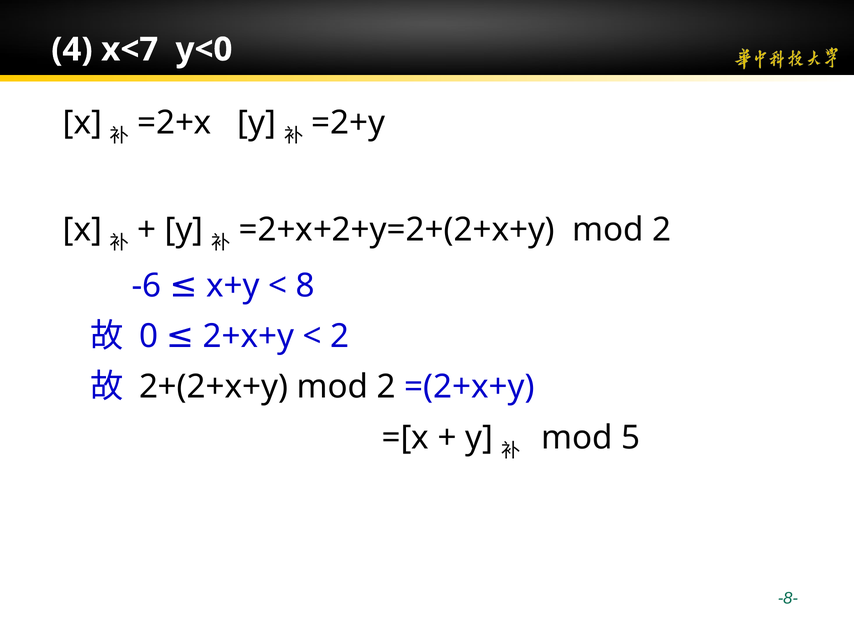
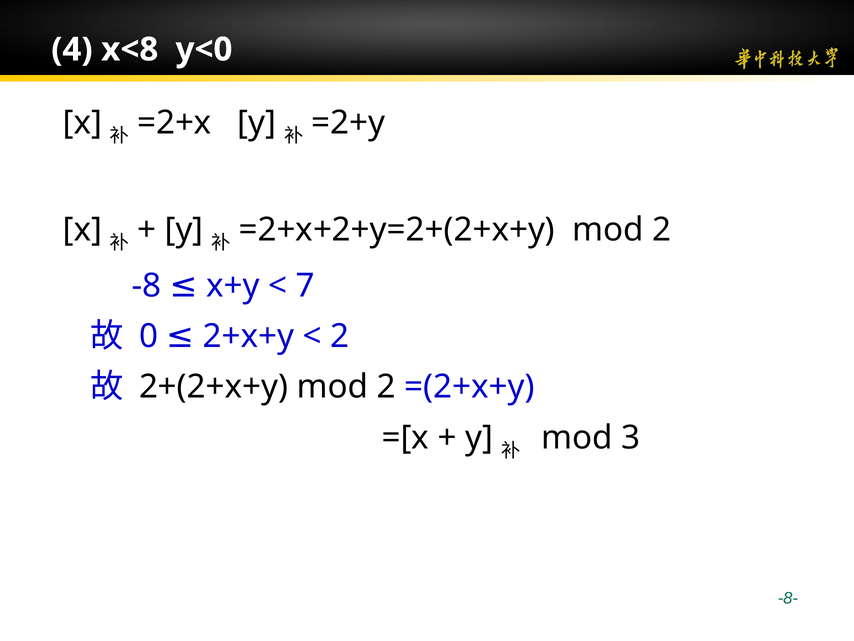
x<7: x<7 -> x<8 (130, 49)
-6: -6 -> -8 (146, 286)
8: 8 -> 7 (305, 286)
5: 5 -> 3 (631, 438)
